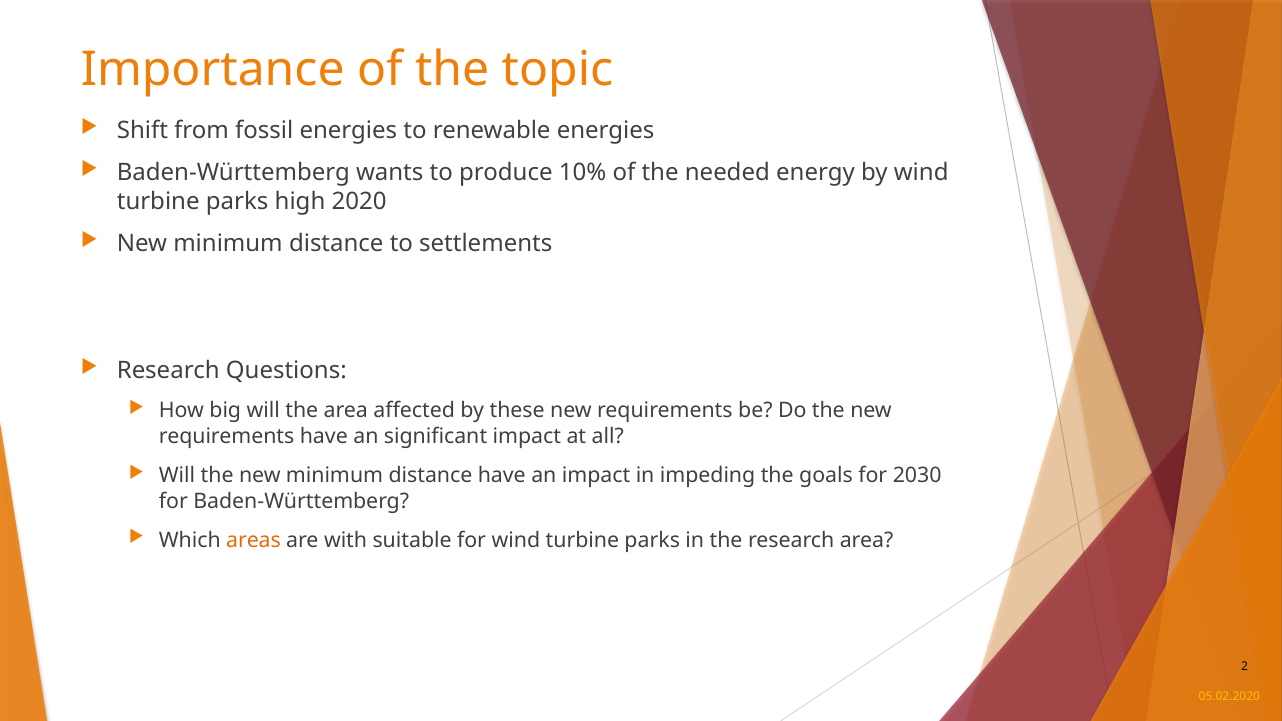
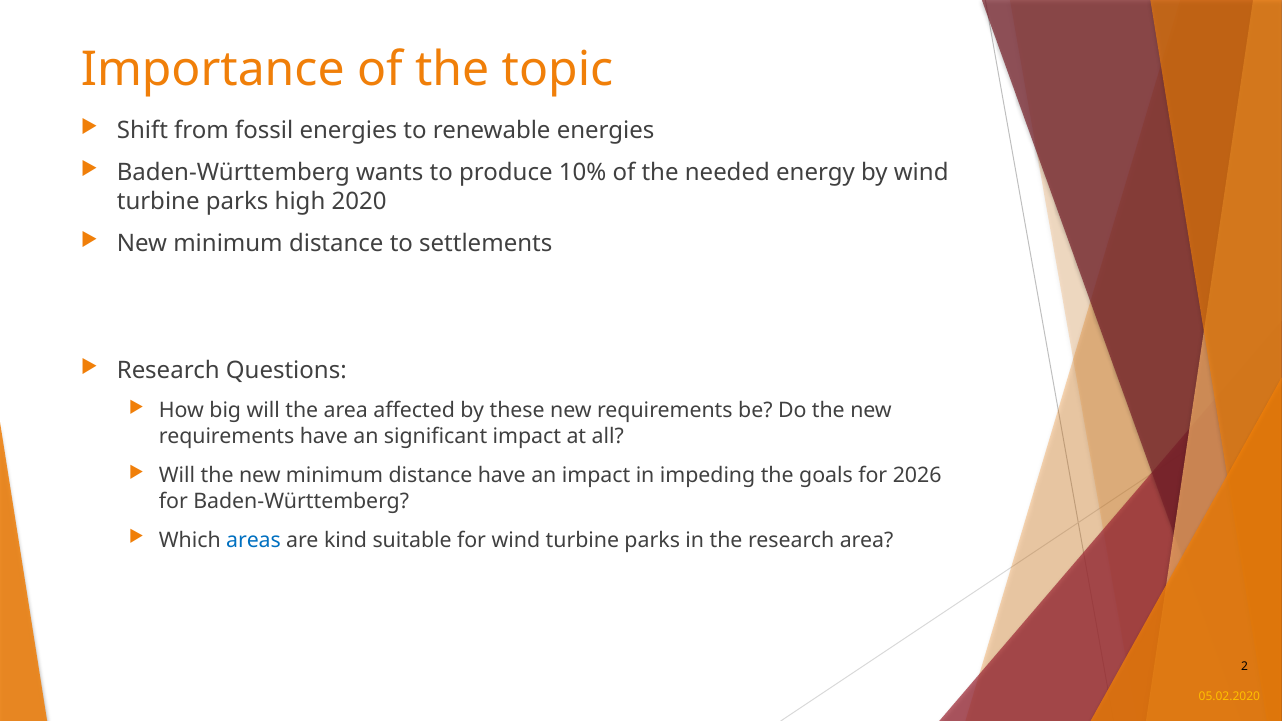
2030: 2030 -> 2026 (917, 476)
areas colour: orange -> blue (253, 540)
with: with -> kind (346, 540)
